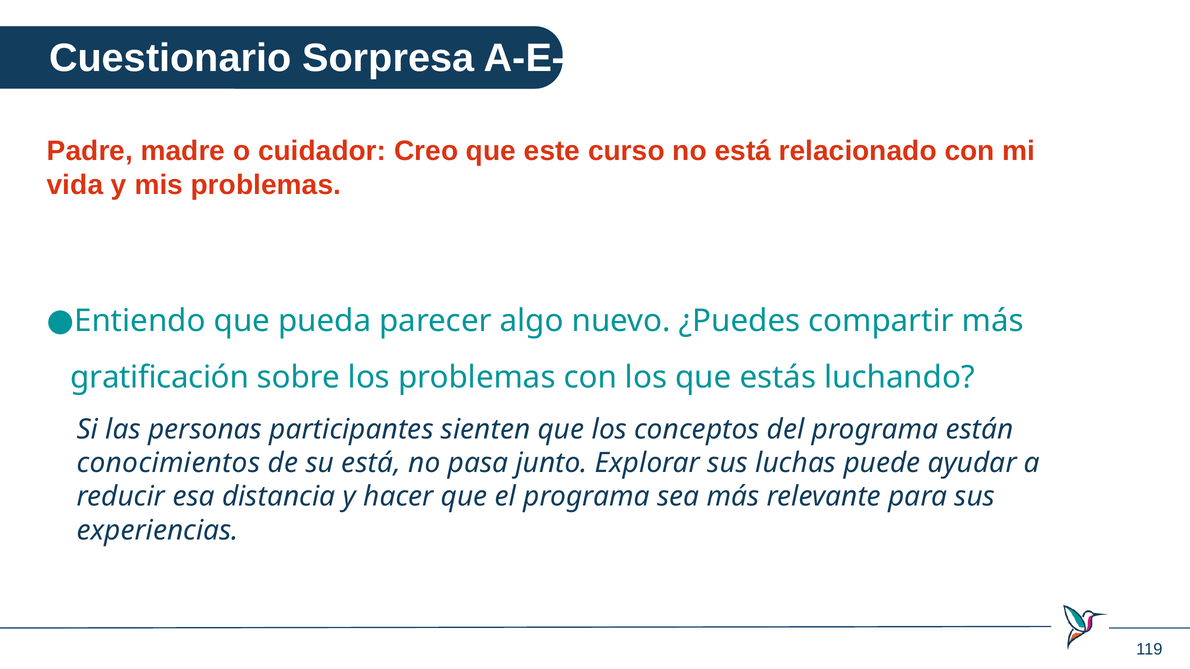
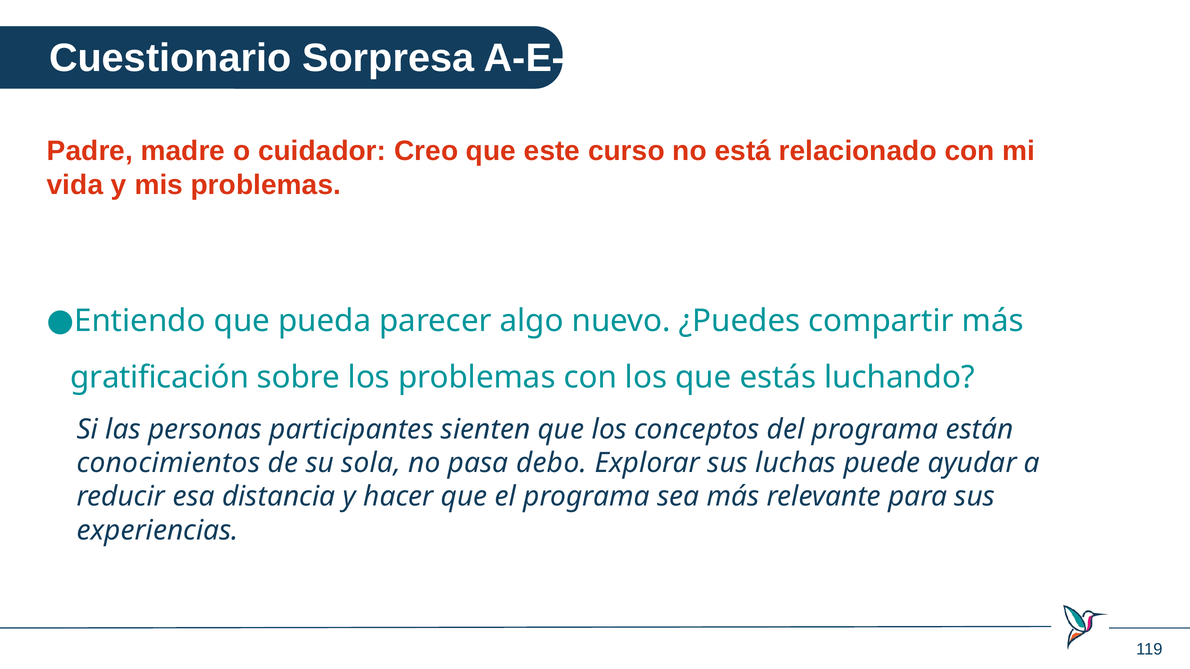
su está: está -> sola (371, 463)
junto: junto -> debo (551, 463)
